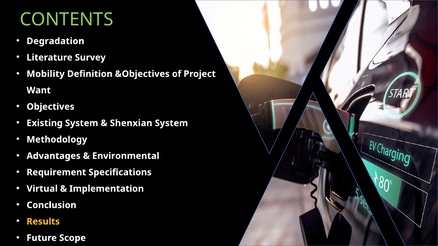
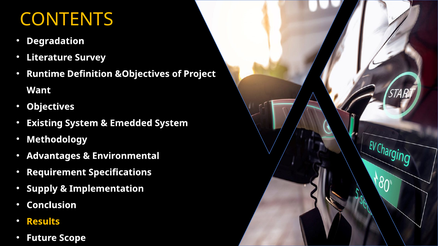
CONTENTS colour: light green -> yellow (67, 19)
Mobility: Mobility -> Runtime (46, 74)
Shenxian: Shenxian -> Emedded (131, 123)
Virtual: Virtual -> Supply (42, 189)
